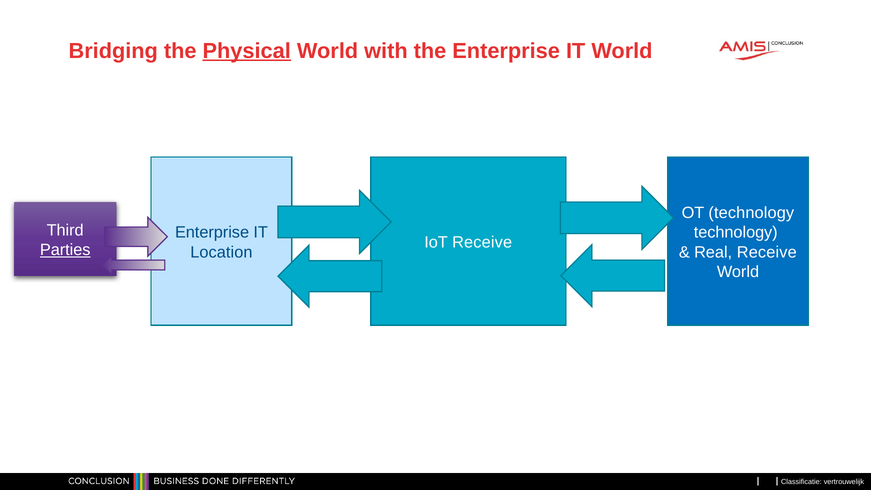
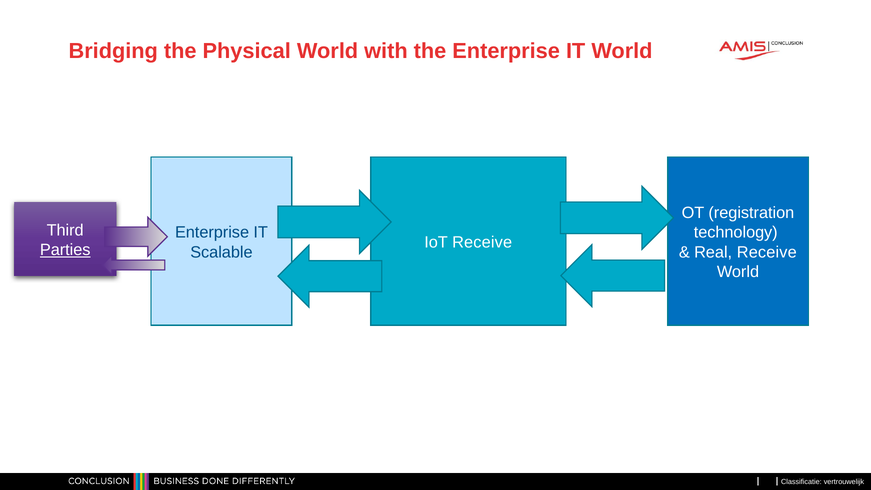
Physical underline: present -> none (247, 51)
OT technology: technology -> registration (751, 213)
Location: Location -> Scalable (221, 252)
